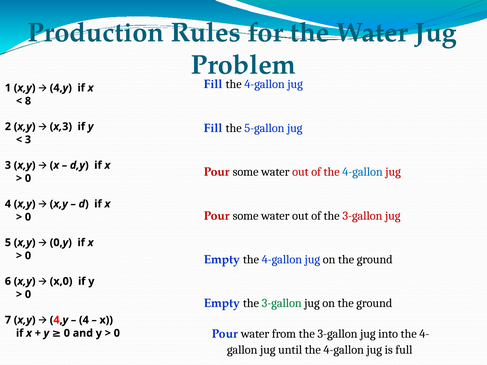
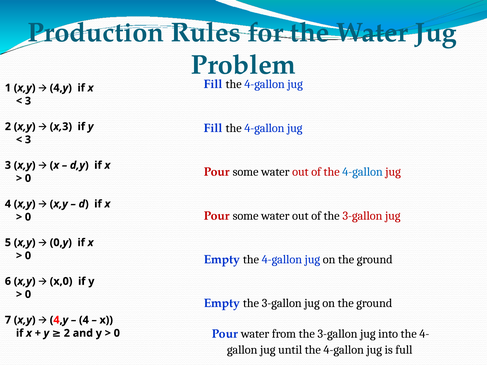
8: 8 -> 3 (28, 101)
5-gallon: 5-gallon -> 4-gallon (264, 128)
3-gallon colour: green -> black (282, 303)
y 0: 0 -> 2 (67, 333)
